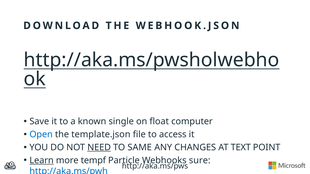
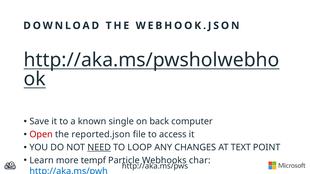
float: float -> back (159, 122)
Open colour: blue -> red (41, 135)
template.json: template.json -> reported.json (101, 135)
SAME: SAME -> LOOP (140, 148)
Learn underline: present -> none (42, 161)
sure: sure -> char (200, 161)
